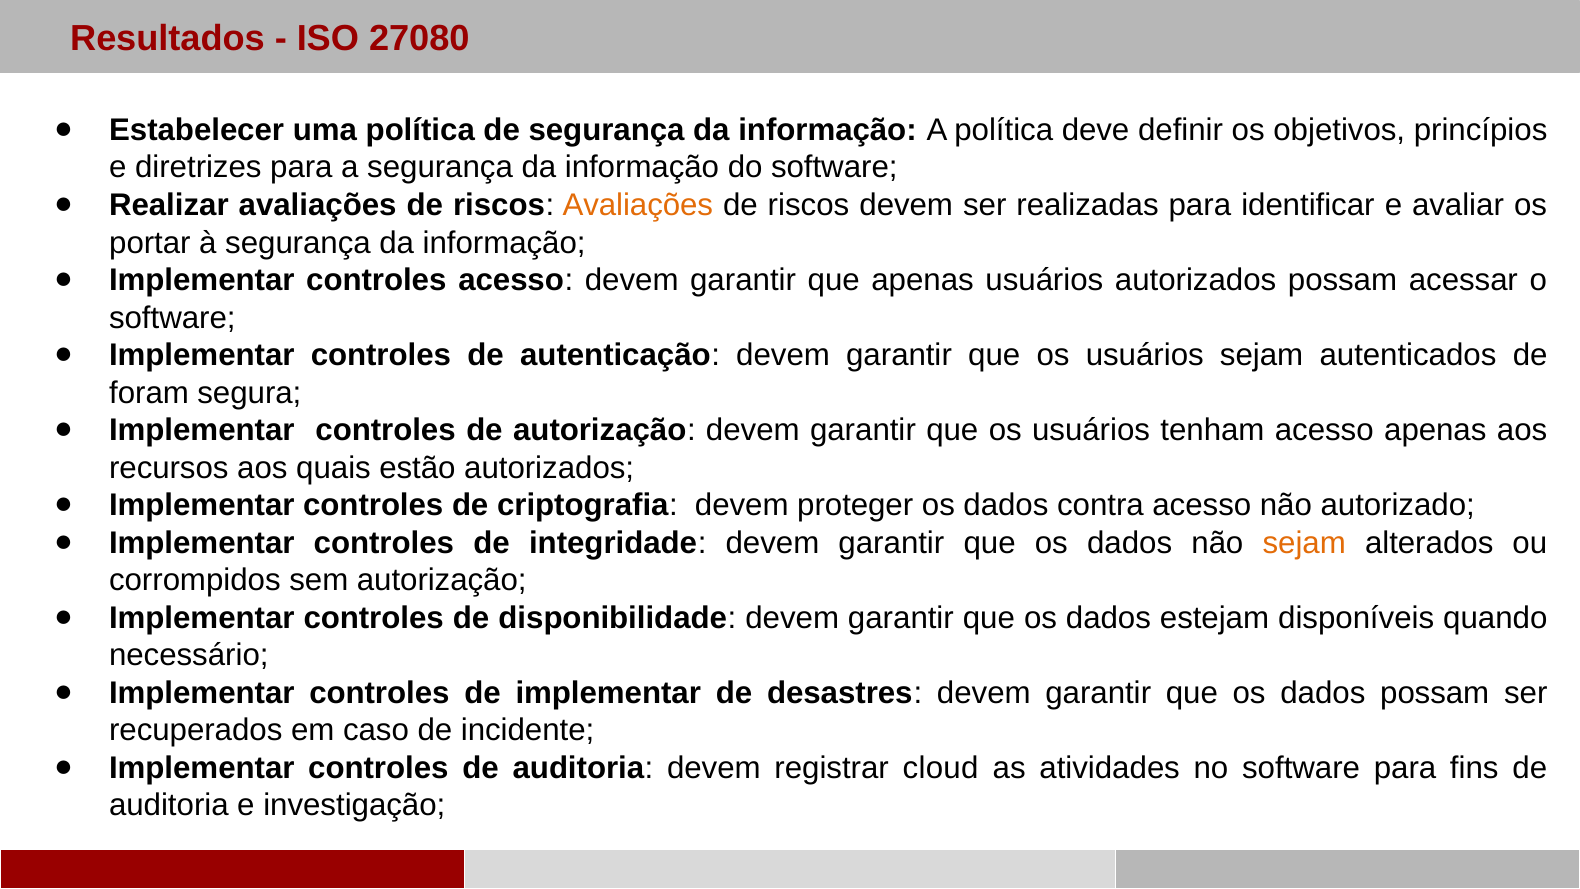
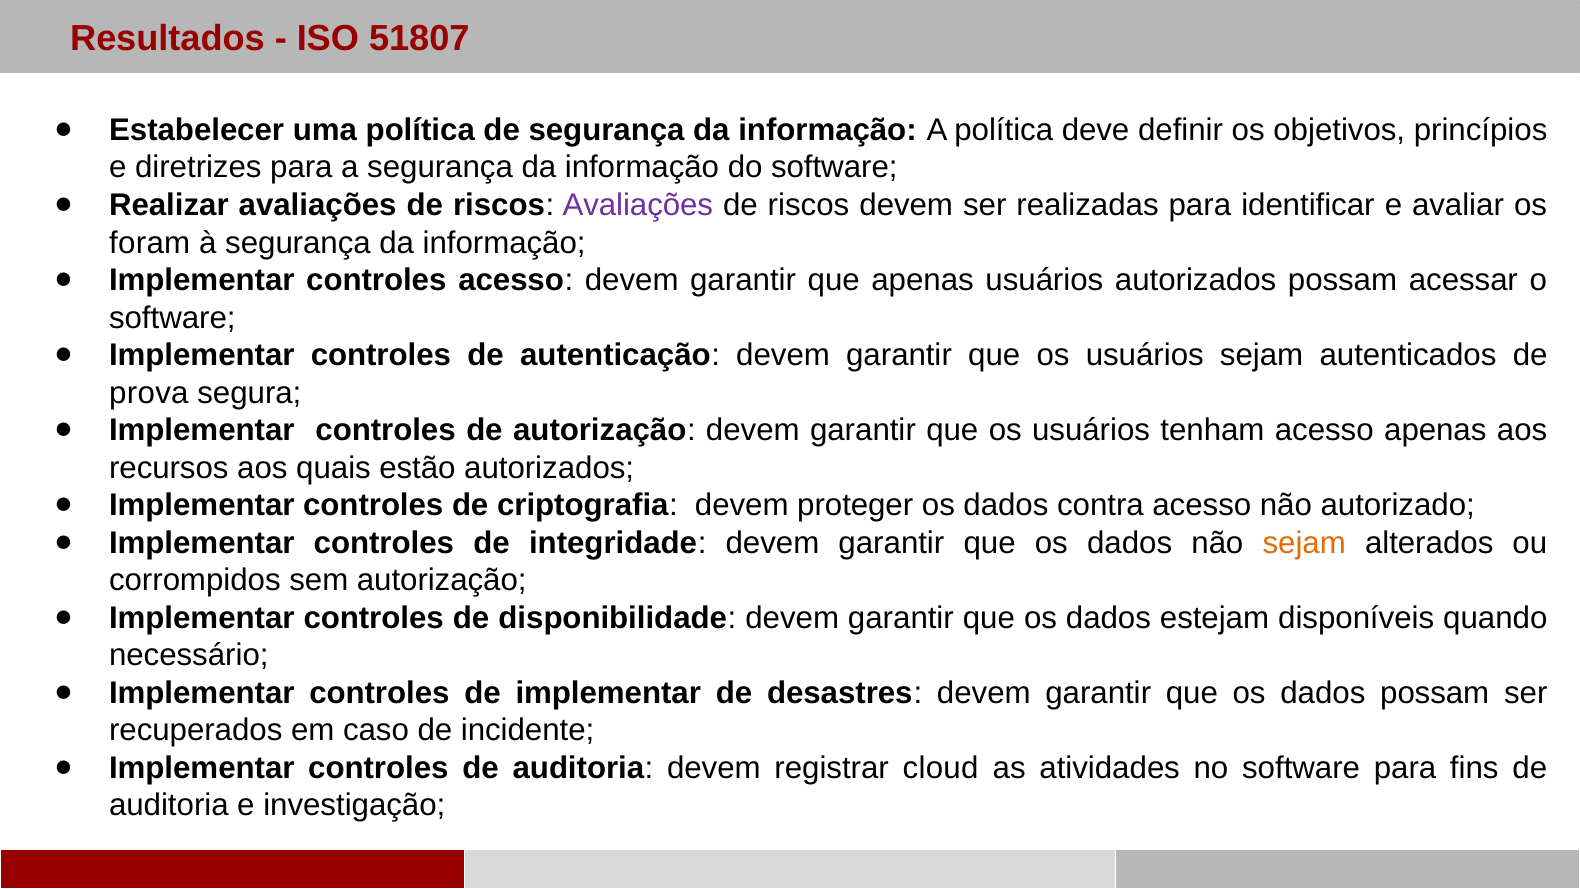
27080: 27080 -> 51807 (419, 39)
Avaliações colour: orange -> purple (638, 205)
portar: portar -> foram (150, 243)
foram: foram -> prova (149, 393)
